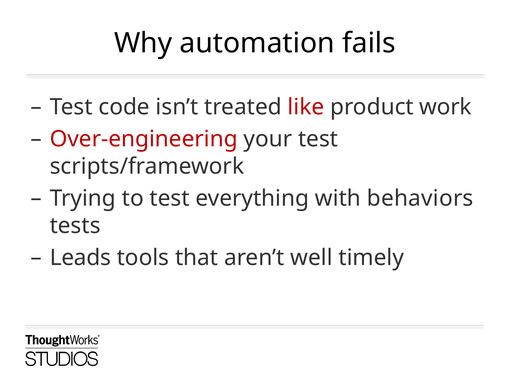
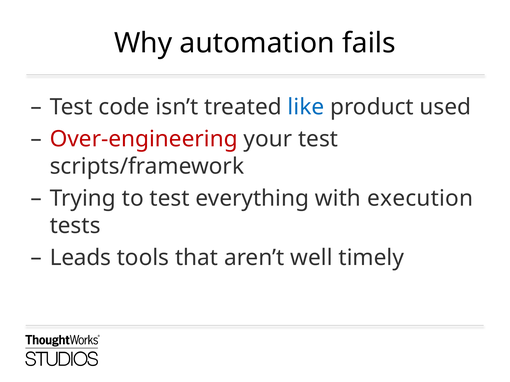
like colour: red -> blue (306, 107)
work: work -> used (445, 107)
behaviors: behaviors -> execution (420, 199)
